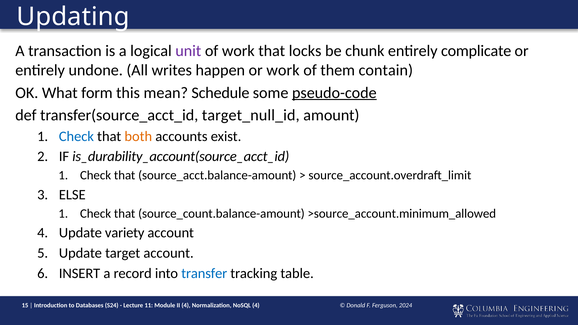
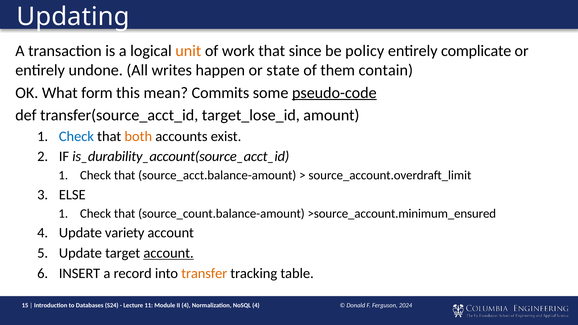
unit colour: purple -> orange (188, 51)
locks: locks -> since (305, 51)
chunk: chunk -> policy (365, 51)
or work: work -> state (283, 70)
Schedule: Schedule -> Commits (220, 93)
target_null_id: target_null_id -> target_lose_id (251, 115)
>source_account.minimum_allowed: >source_account.minimum_allowed -> >source_account.minimum_ensured (402, 214)
account underline: none -> present (169, 253)
transfer colour: blue -> orange (204, 273)
